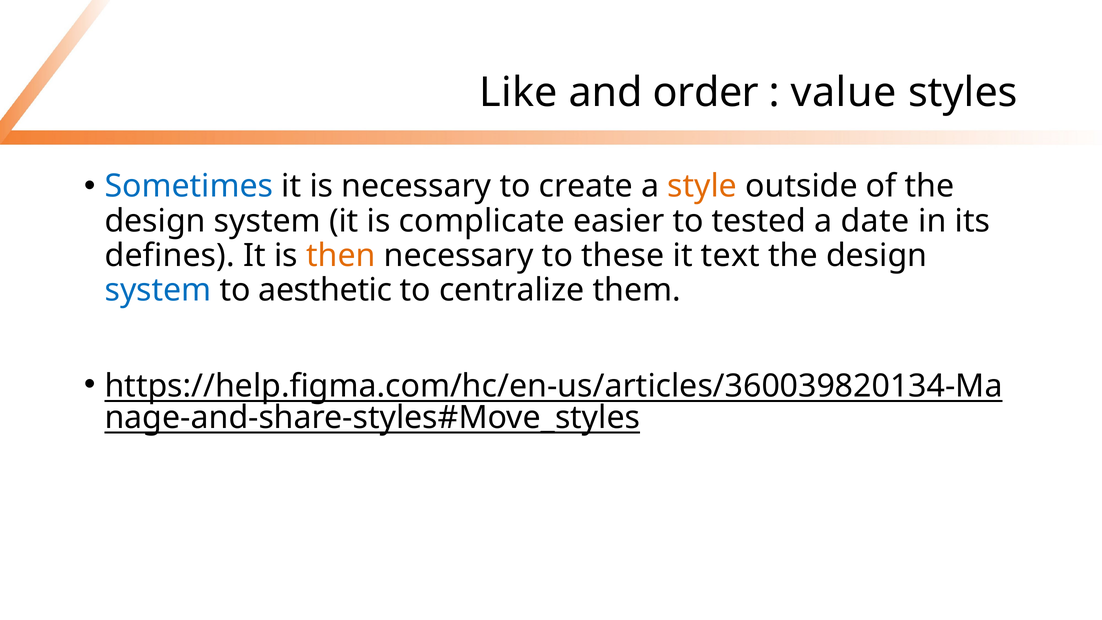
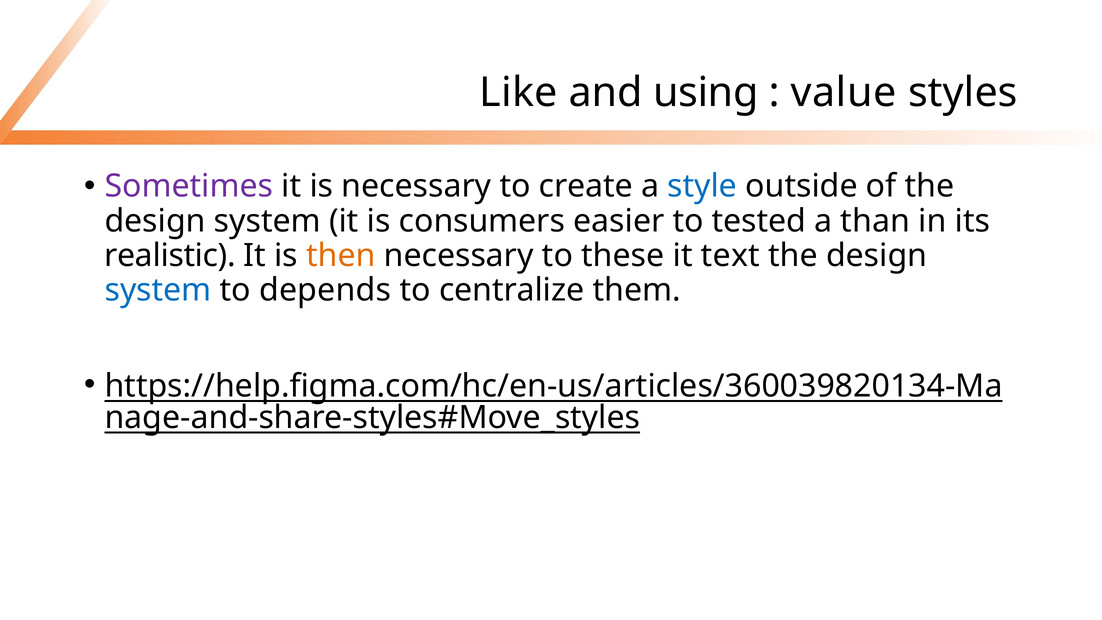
order: order -> using (706, 93)
Sometimes colour: blue -> purple (189, 186)
style colour: orange -> blue (702, 186)
complicate: complicate -> consumers (482, 221)
date: date -> than (875, 221)
defines: defines -> realistic (170, 256)
aesthetic: aesthetic -> depends (325, 290)
